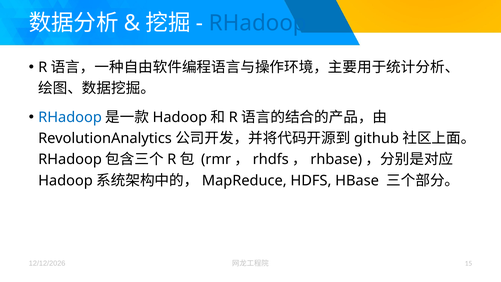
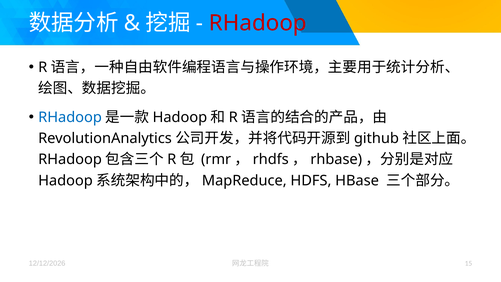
RHadoop colour: blue -> red (258, 23)
